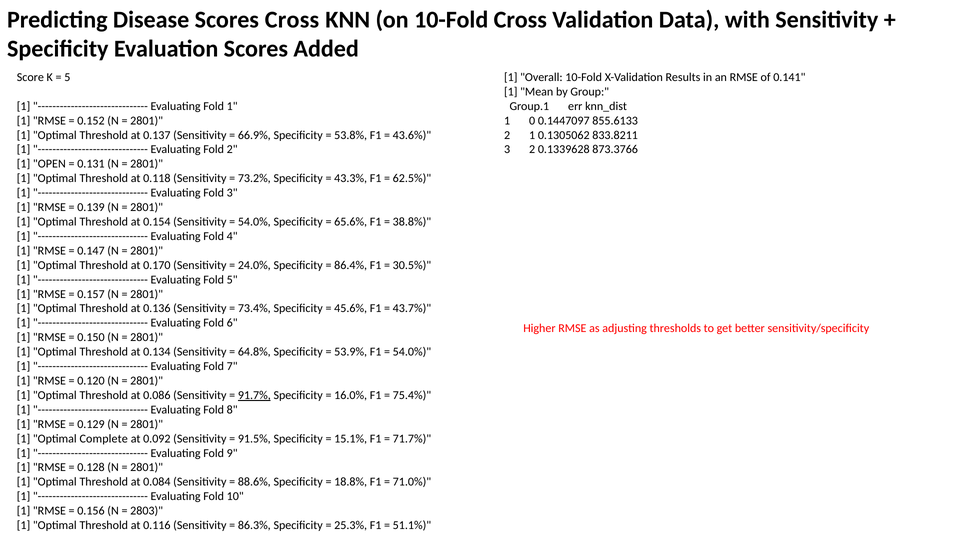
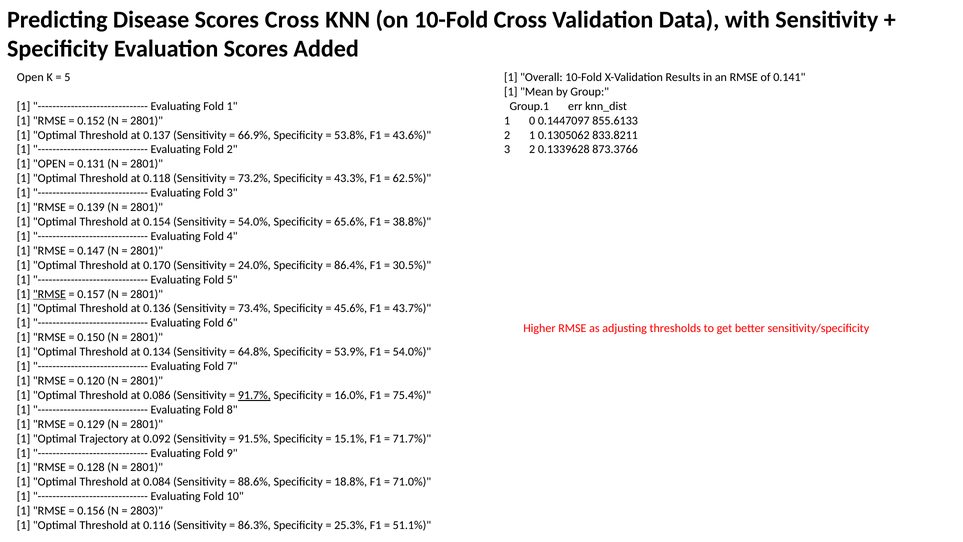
Score: Score -> Open (30, 77)
RMSE underline: none -> present (49, 294)
Complete: Complete -> Trajectory (104, 438)
